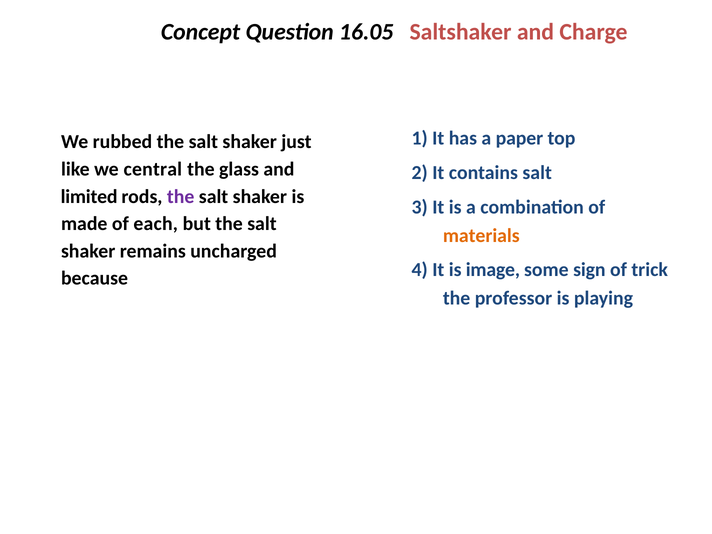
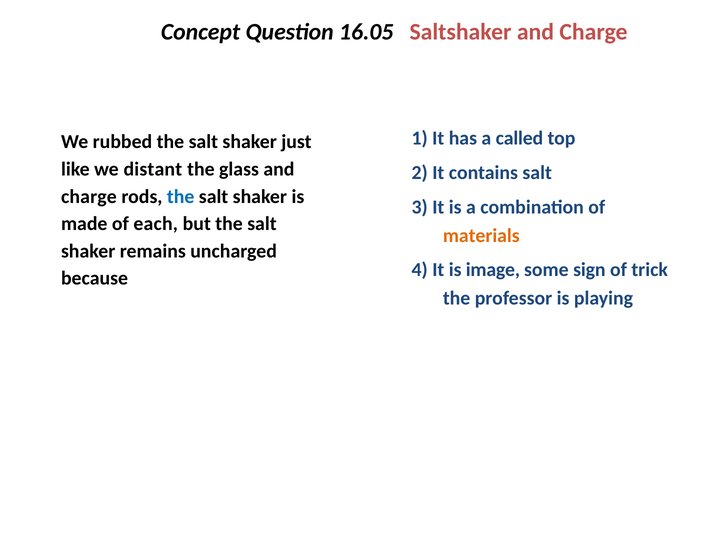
paper: paper -> called (519, 138)
central: central -> distant (153, 169)
limited: limited -> charge (89, 197)
the colour: purple -> blue (181, 197)
